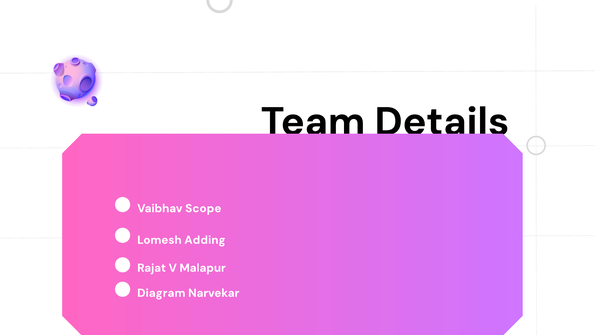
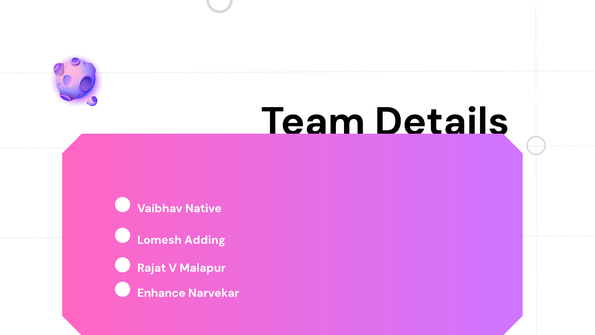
Scope: Scope -> Native (203, 208)
Diagram: Diagram -> Enhance (161, 293)
